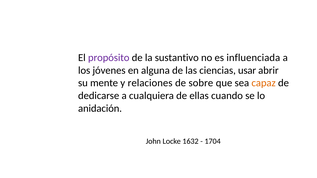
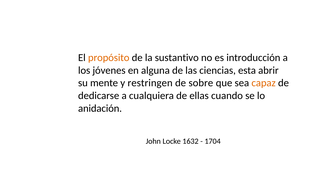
propósito colour: purple -> orange (109, 58)
influenciada: influenciada -> introducción (253, 58)
usar: usar -> esta (247, 70)
relaciones: relaciones -> restringen (150, 83)
